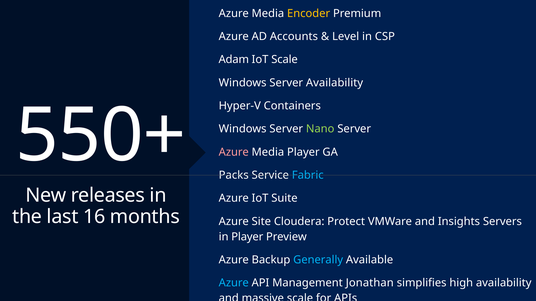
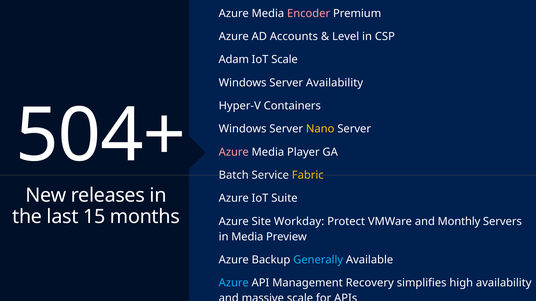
Encoder colour: yellow -> pink (309, 13)
550+: 550+ -> 504+ (101, 136)
Nano colour: light green -> yellow (320, 129)
Packs: Packs -> Batch (234, 175)
Fabric colour: light blue -> yellow (308, 175)
16: 16 -> 15 (94, 217)
Site Cloudera: Cloudera -> Workday (299, 222)
and Insights: Insights -> Monthly (459, 222)
in Player: Player -> Media (247, 237)
Management Jonathan: Jonathan -> Recovery (370, 283)
